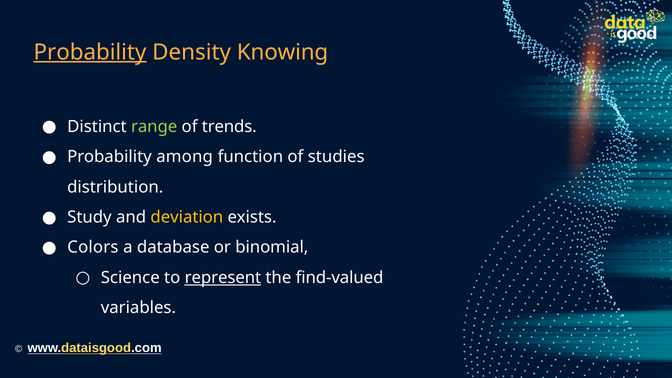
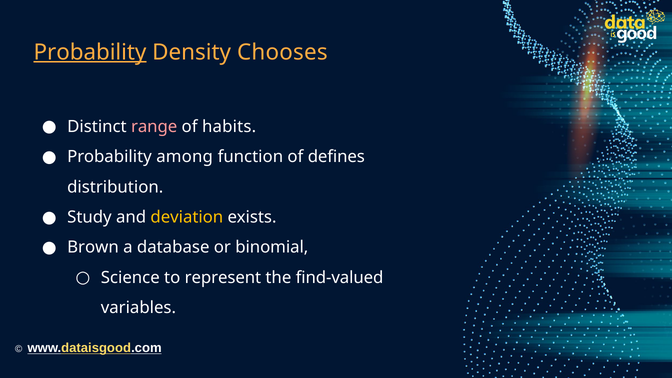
Knowing: Knowing -> Chooses (282, 52)
range colour: light green -> pink (154, 127)
trends: trends -> habits (229, 127)
studies: studies -> defines (336, 157)
Colors: Colors -> Brown (93, 247)
represent underline: present -> none (223, 278)
